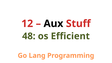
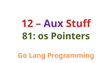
Aux colour: black -> purple (53, 24)
48: 48 -> 81 (29, 36)
Efficient: Efficient -> Pointers (70, 36)
